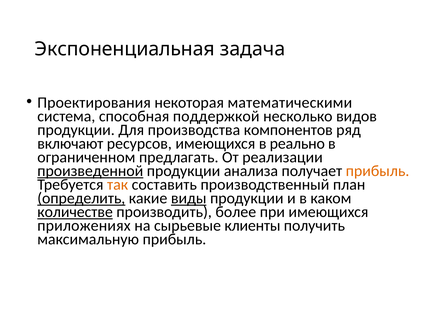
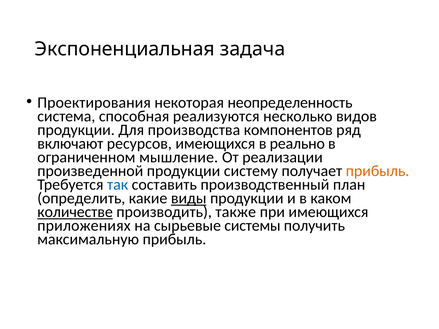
математическими: математическими -> неопределенность (290, 103)
поддержкой: поддержкой -> реализуются (216, 116)
предлагать: предлагать -> мышление (179, 157)
произведенной underline: present -> none (90, 171)
анализа: анализа -> систему (251, 171)
так colour: orange -> blue (118, 185)
определить underline: present -> none (81, 198)
более: более -> также (236, 212)
клиенты: клиенты -> системы (252, 226)
